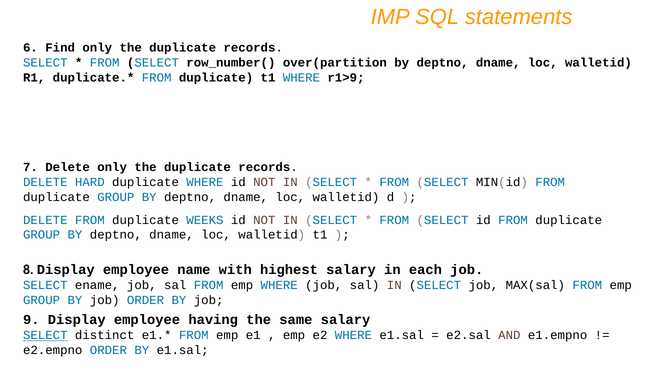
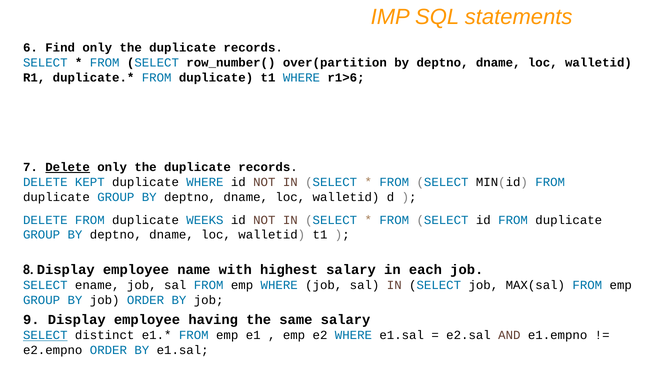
r1>9: r1>9 -> r1>6 (346, 78)
Delete underline: none -> present (68, 167)
HARD: HARD -> KEPT (90, 182)
